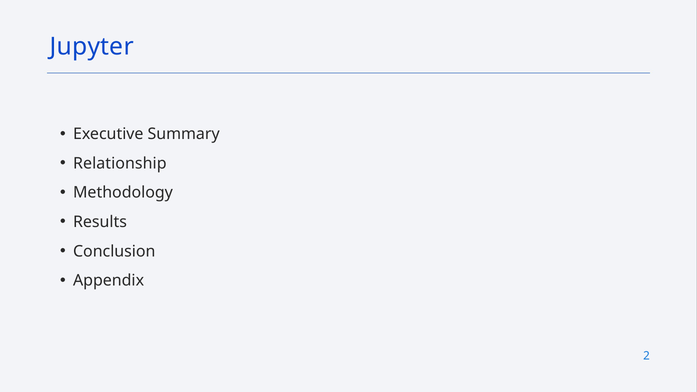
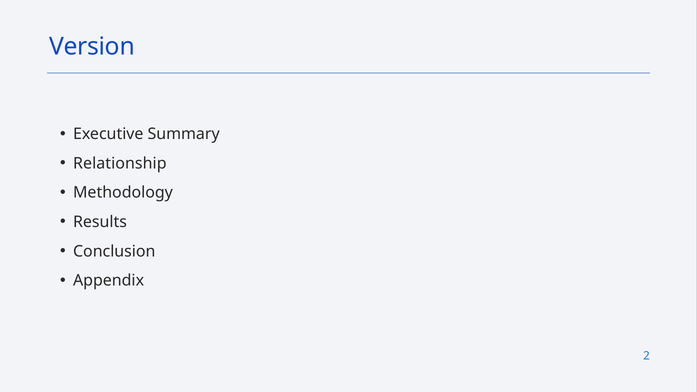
Jupyter: Jupyter -> Version (92, 47)
